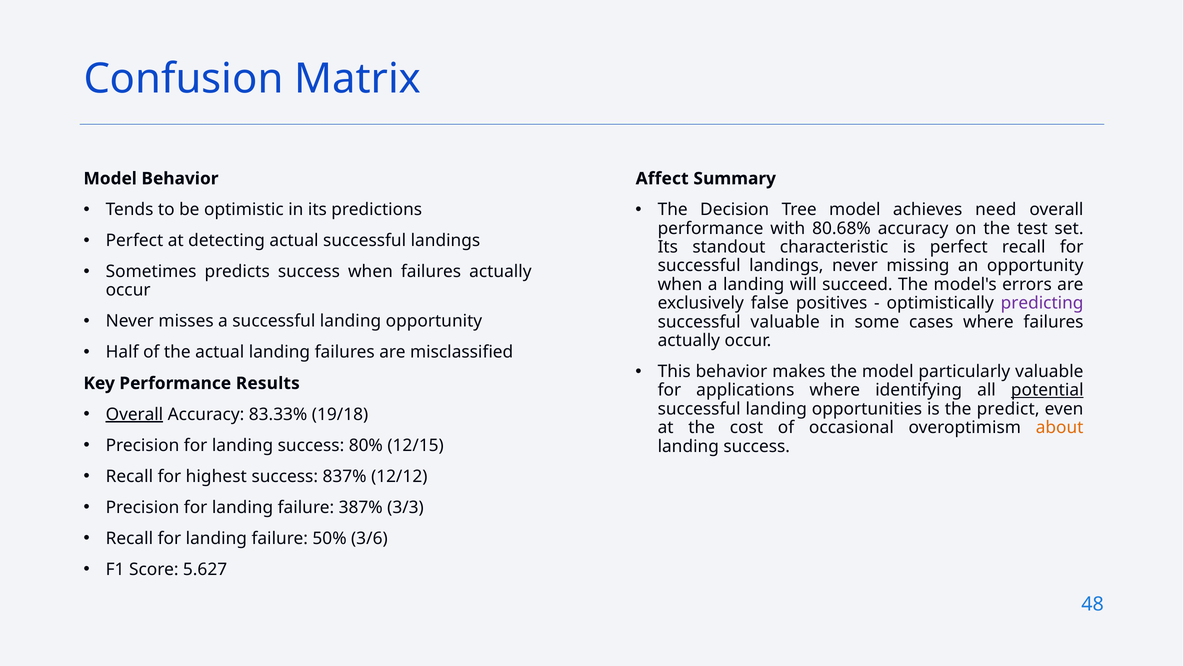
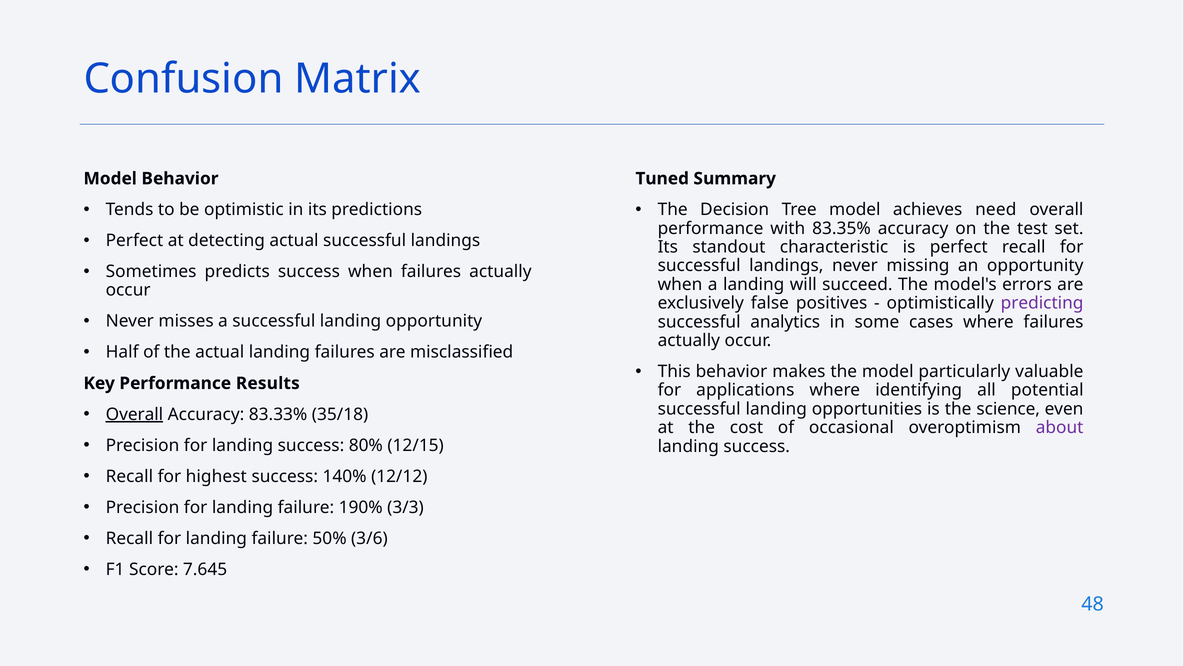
Affect: Affect -> Tuned (662, 179)
80.68%: 80.68% -> 83.35% (841, 228)
successful valuable: valuable -> analytics (785, 322)
potential underline: present -> none (1047, 390)
predict: predict -> science (1008, 409)
19/18: 19/18 -> 35/18 (340, 414)
about colour: orange -> purple (1060, 428)
837%: 837% -> 140% (345, 476)
387%: 387% -> 190% (361, 507)
5.627: 5.627 -> 7.645 (205, 569)
